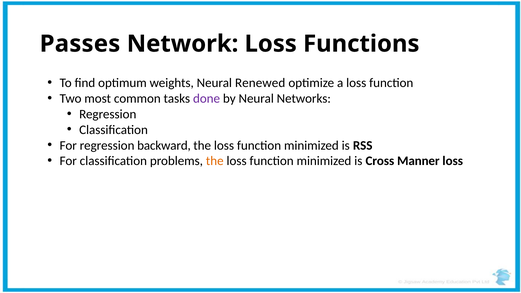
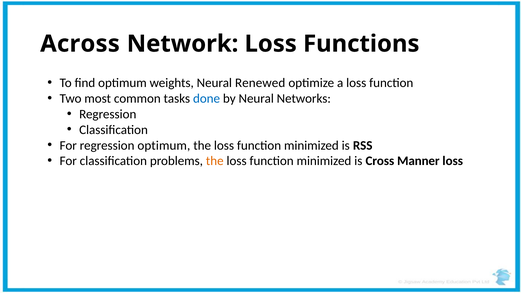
Passes: Passes -> Across (80, 44)
done colour: purple -> blue (207, 99)
regression backward: backward -> optimum (164, 145)
